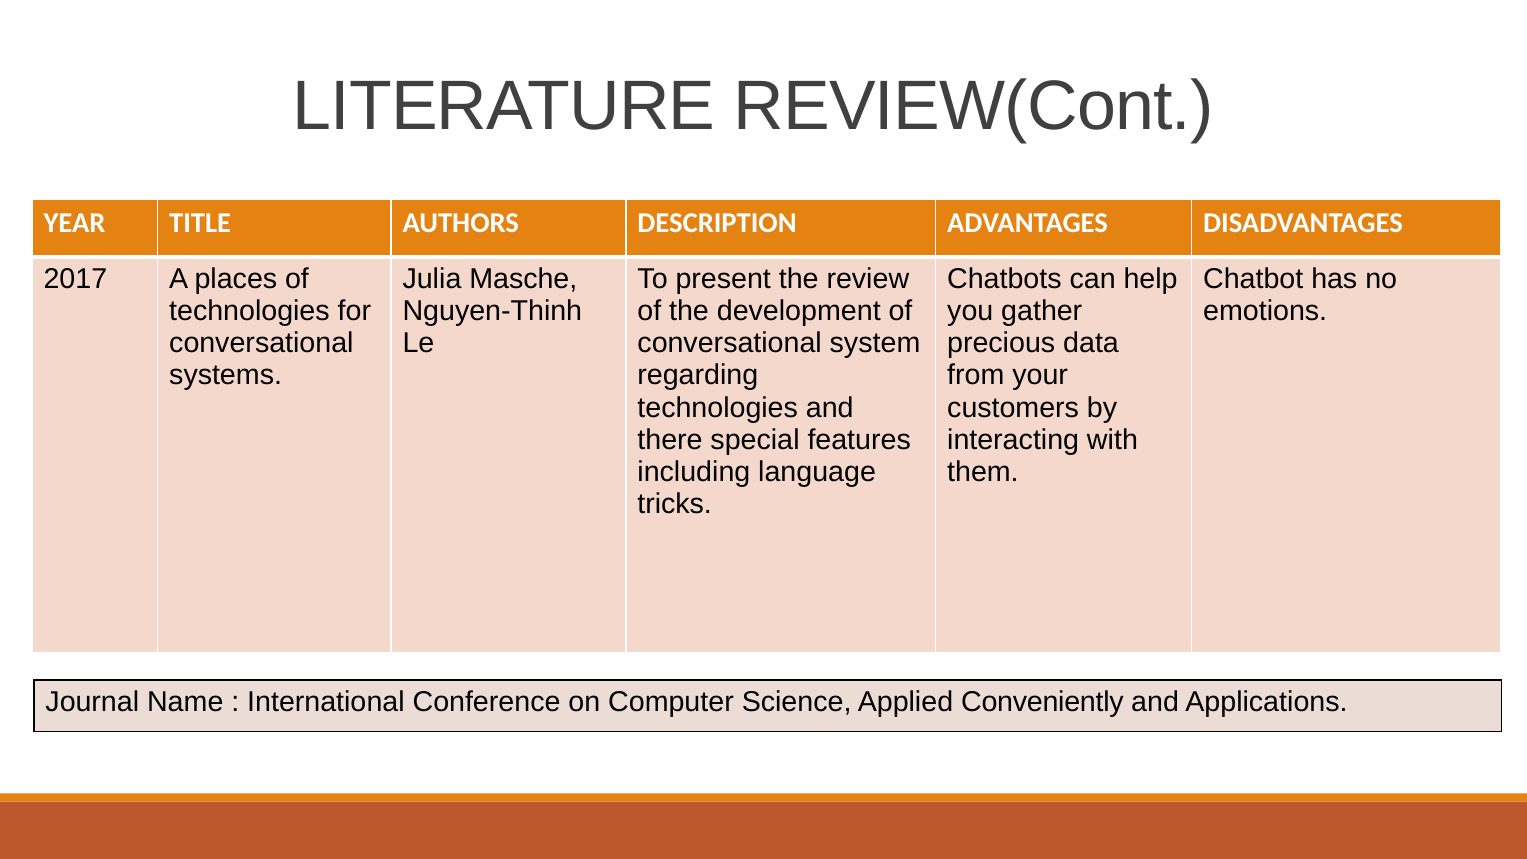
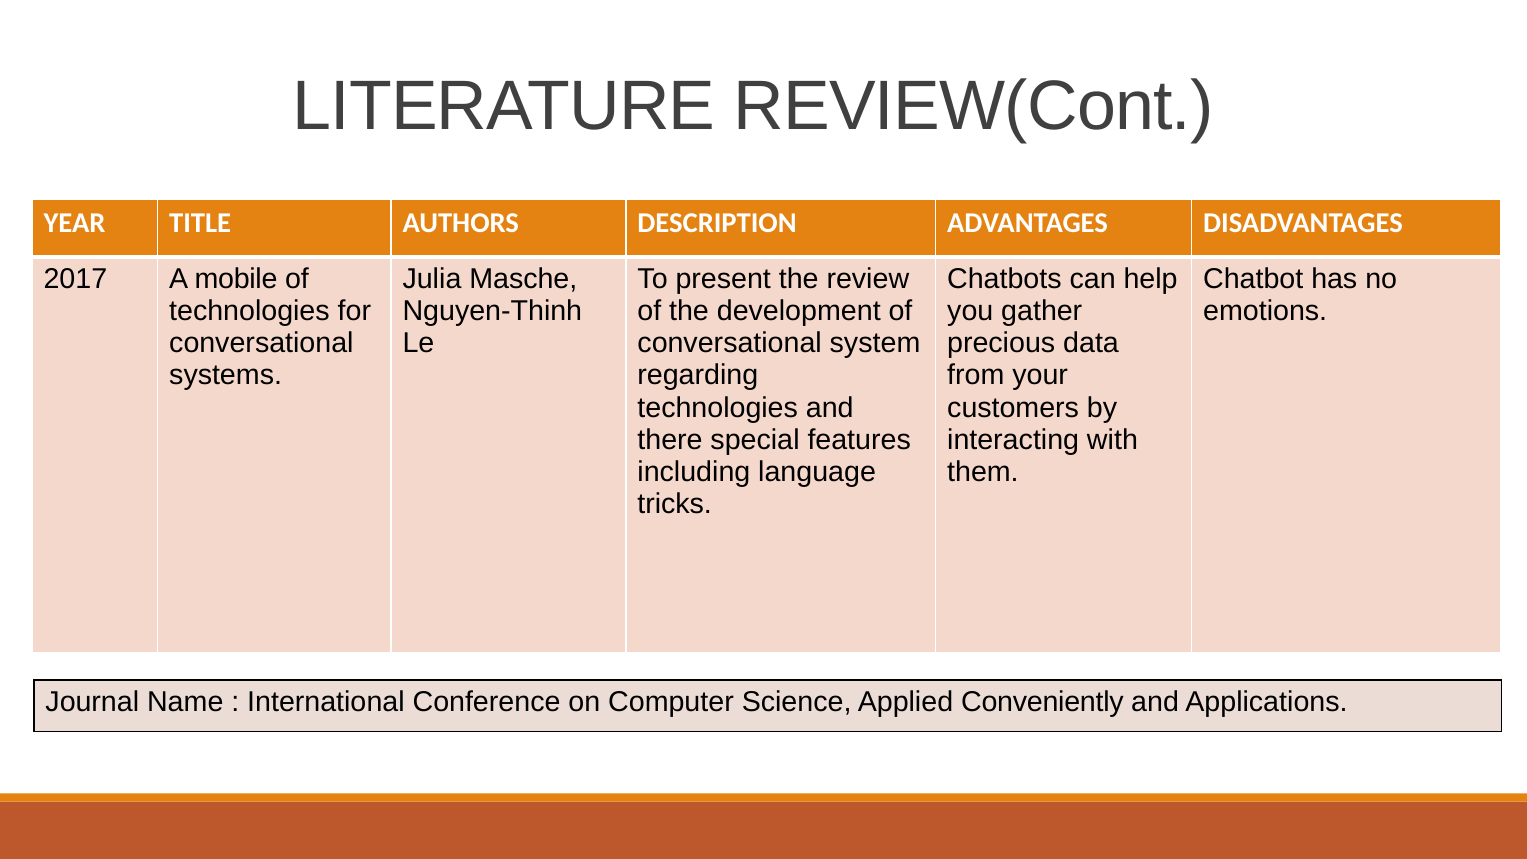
places: places -> mobile (236, 279)
